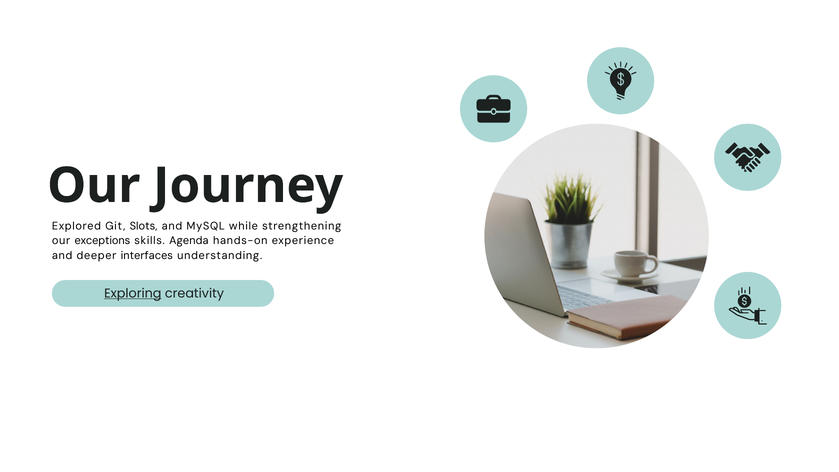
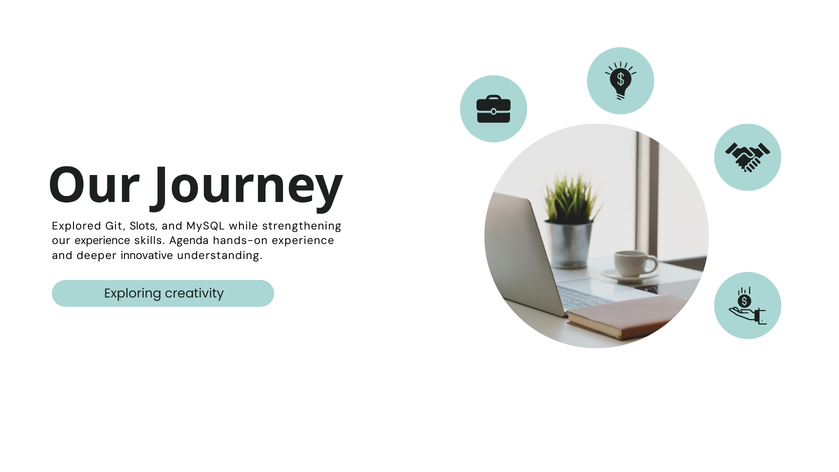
our exceptions: exceptions -> experience (102, 241)
interfaces: interfaces -> innovative (147, 255)
Exploring underline: present -> none (133, 293)
